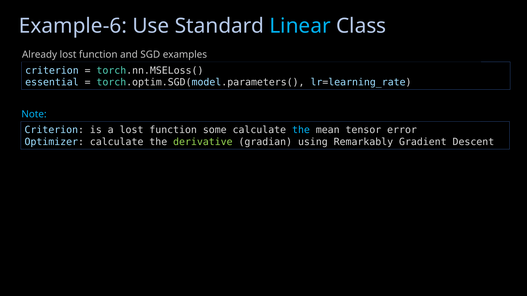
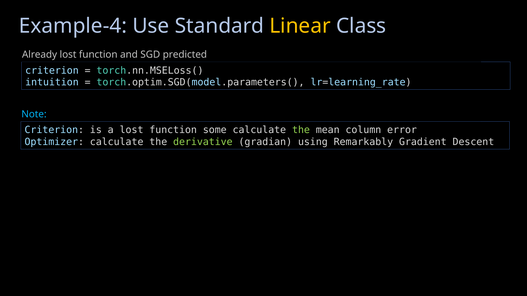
Example-6: Example-6 -> Example-4 (73, 26)
Linear colour: light blue -> yellow (300, 26)
examples: examples -> predicted (185, 55)
essential: essential -> intuition (52, 82)
the colour: light blue -> light green (301, 130)
tensor: tensor -> column (363, 130)
